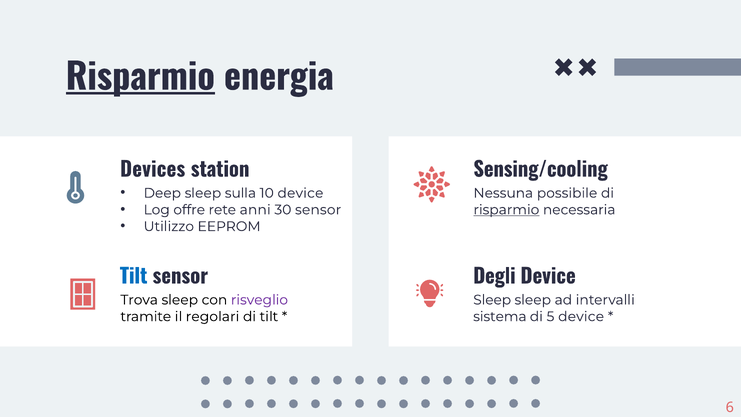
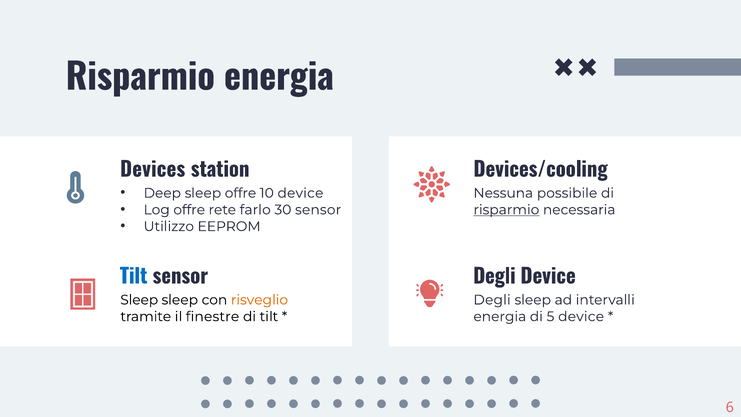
Risparmio underline: present -> none (140, 78)
Sensing/cooling: Sensing/cooling -> Devices/cooling (541, 170)
sleep sulla: sulla -> offre (240, 193)
anni: anni -> farlo (255, 210)
Trova: Trova -> Sleep (139, 300)
risveglio colour: purple -> orange (259, 300)
Sleep: Sleep -> Degli (492, 300)
regolari: regolari -> finestre (212, 316)
sistema: sistema -> energia (500, 316)
